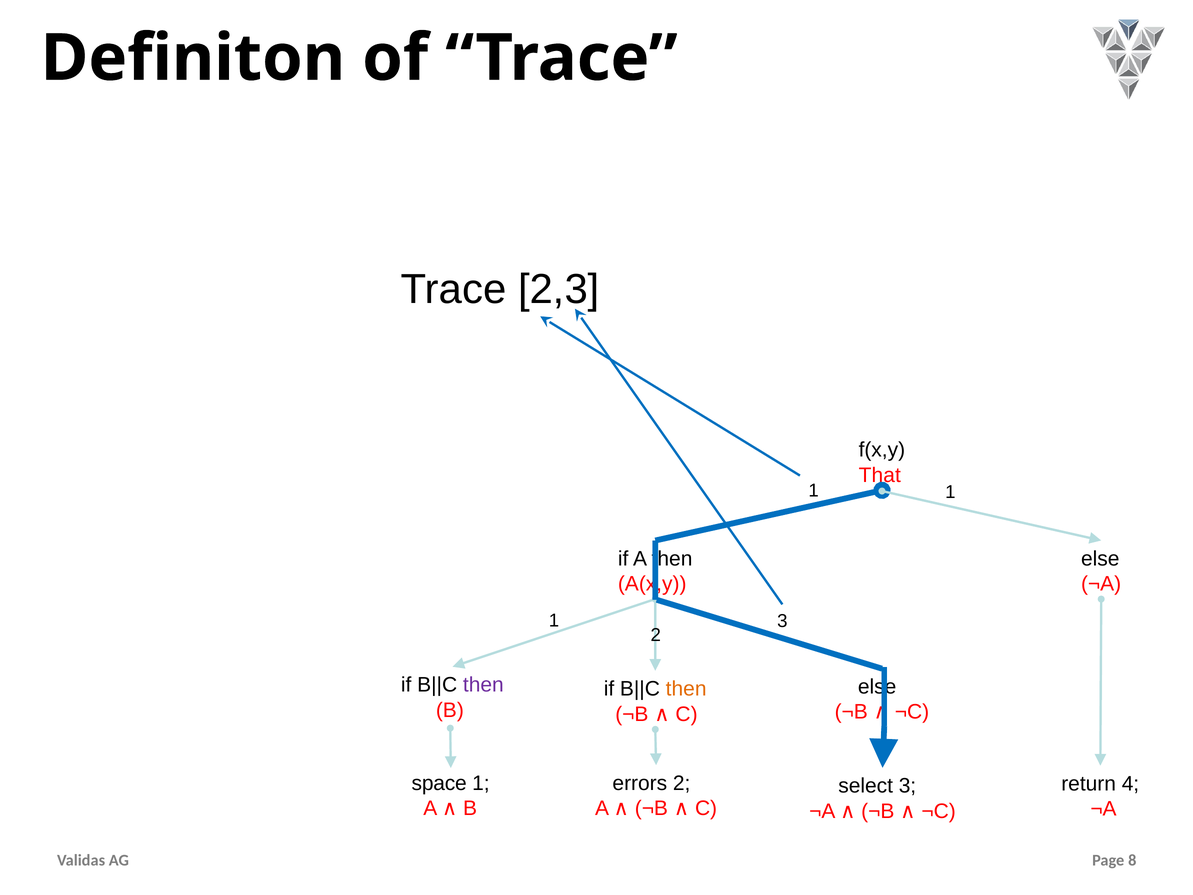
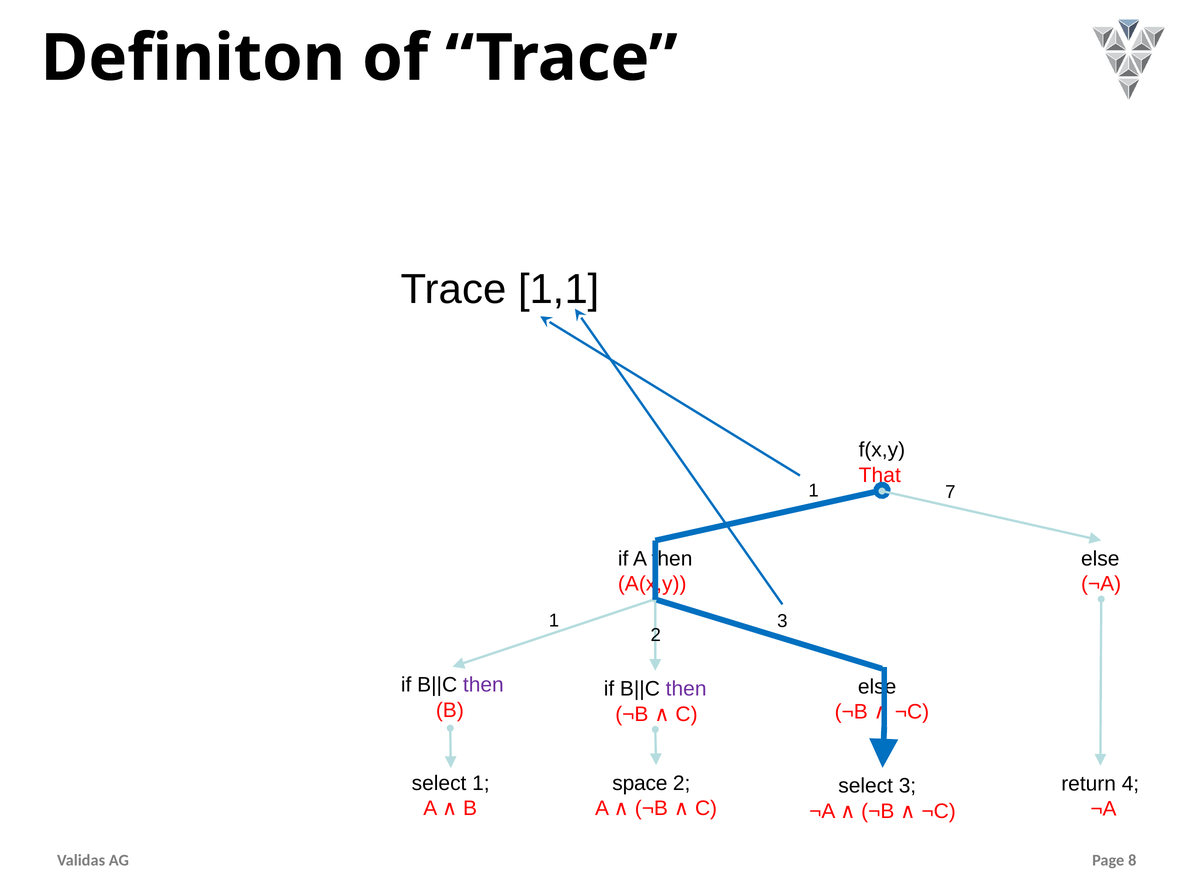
2,3: 2,3 -> 1,1 (559, 289)
1: 1 -> 7 (950, 492)
then colour: orange -> purple (686, 689)
space: space -> select (439, 783)
errors: errors -> space (640, 783)
